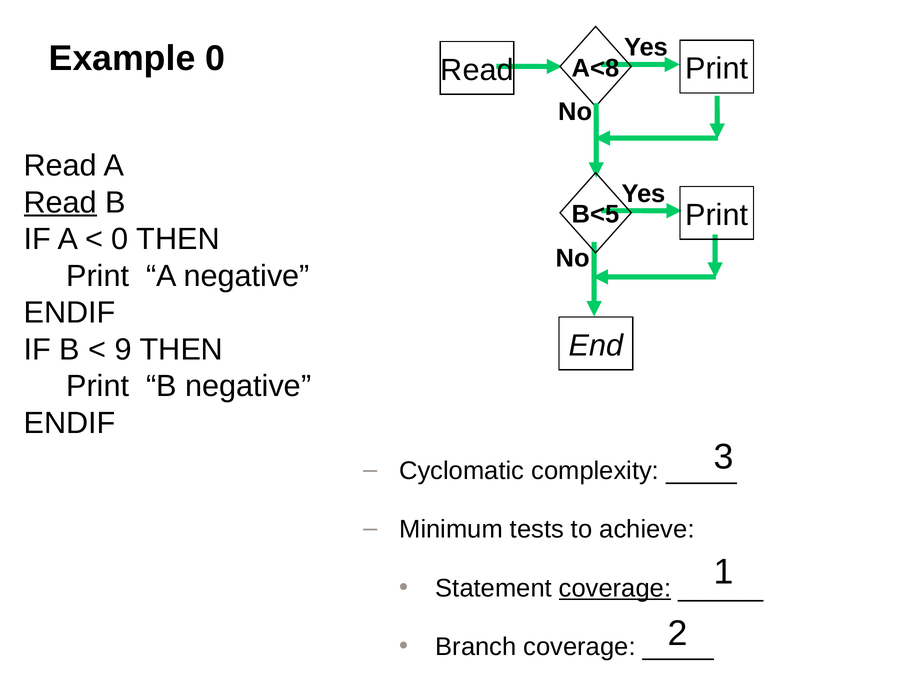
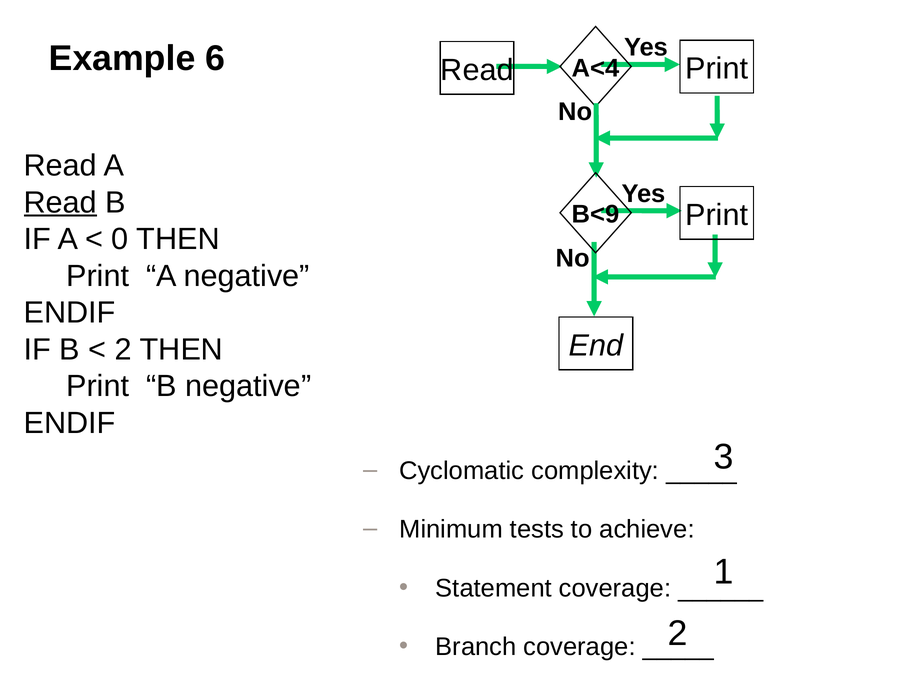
Example 0: 0 -> 6 (215, 58)
A<8: A<8 -> A<4 (596, 68)
B<5: B<5 -> B<9 (596, 215)
9: 9 -> 2 (123, 350)
coverage underline: present -> none (615, 588)
